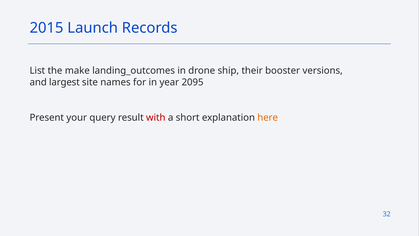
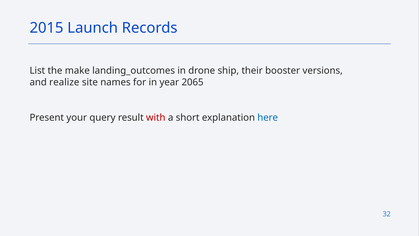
largest: largest -> realize (64, 82)
2095: 2095 -> 2065 (193, 82)
here colour: orange -> blue (268, 117)
